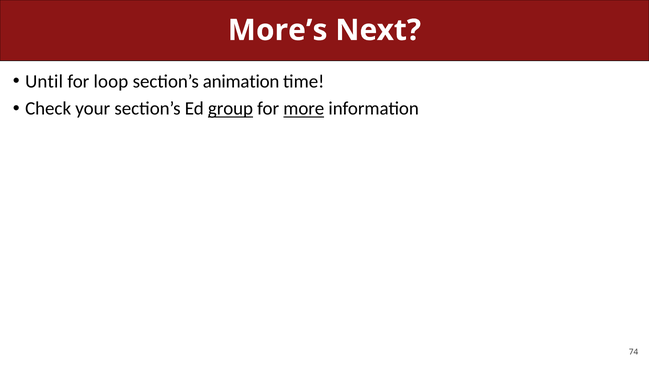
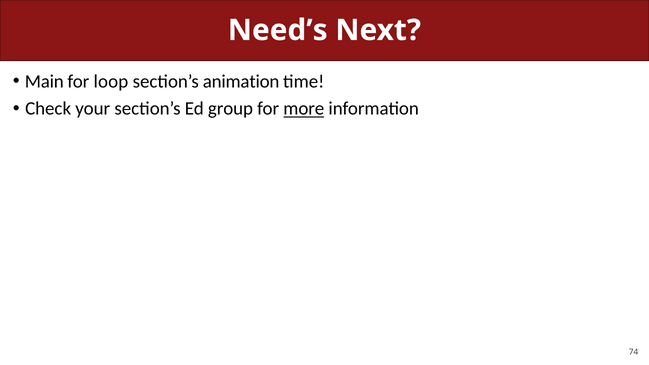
More’s: More’s -> Need’s (278, 30)
Until: Until -> Main (44, 82)
group underline: present -> none (230, 109)
